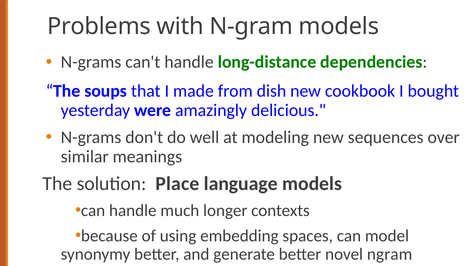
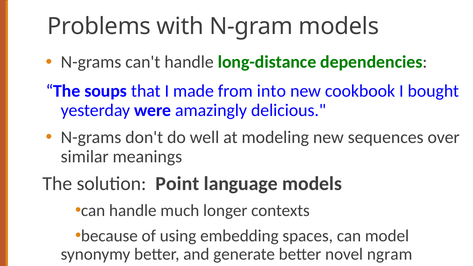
dish: dish -> into (271, 91)
Place: Place -> Point (177, 184)
